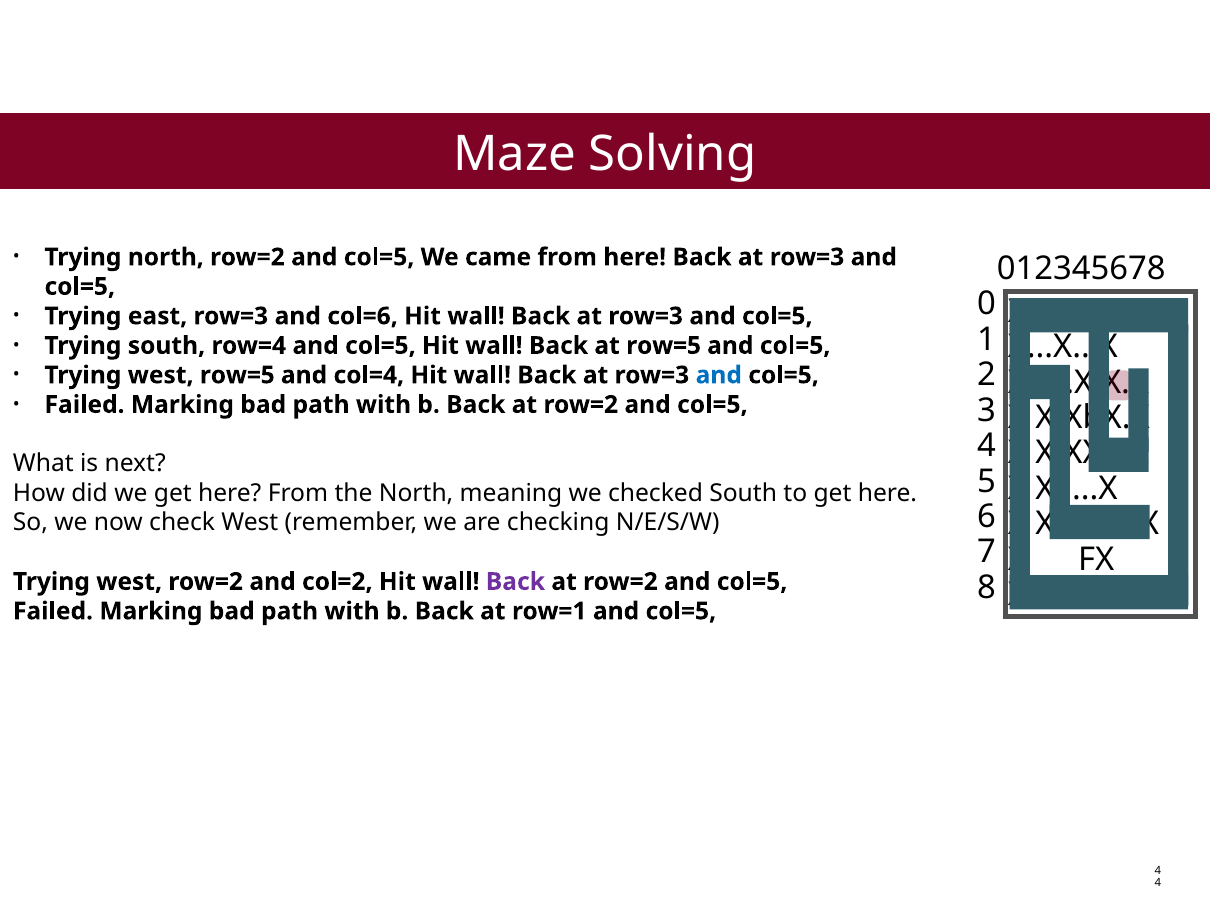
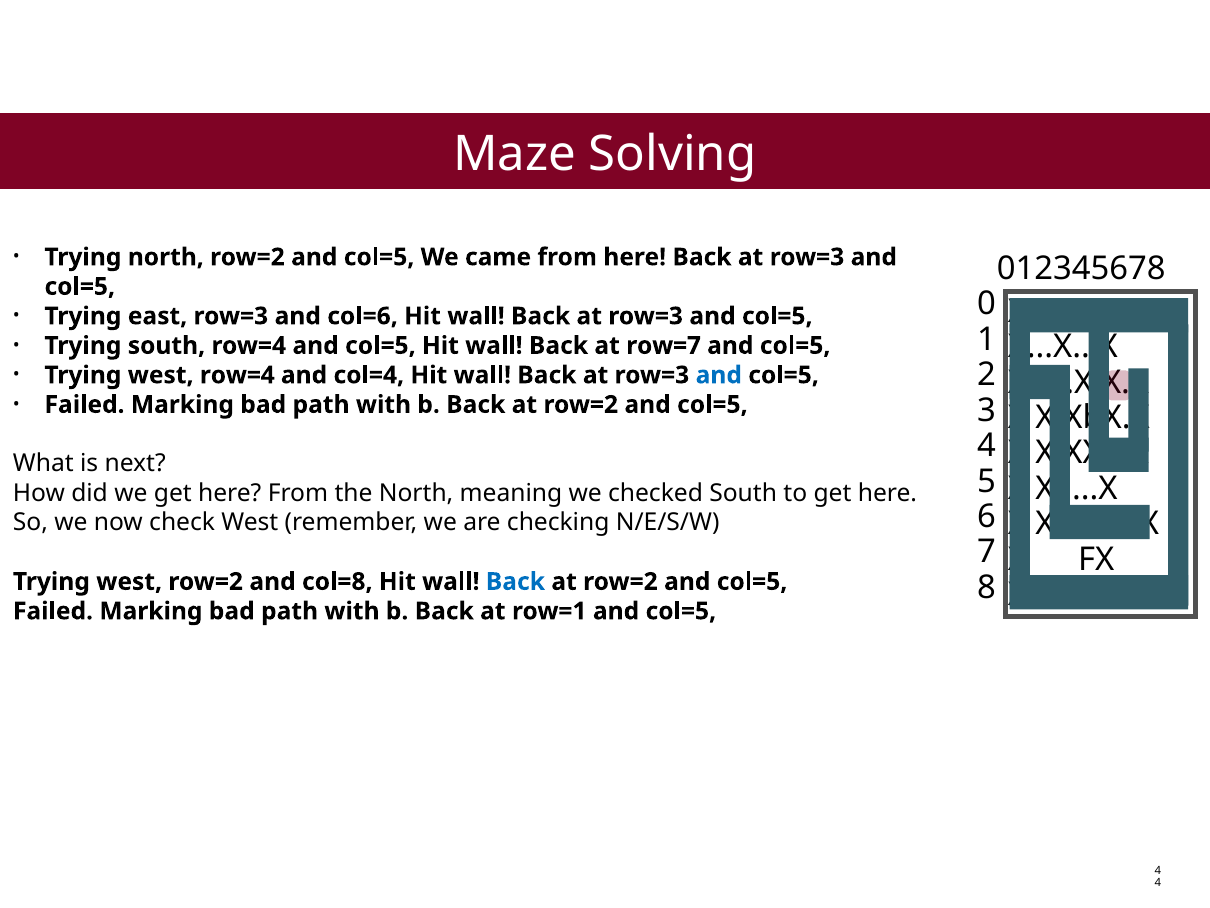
at row=5: row=5 -> row=7 (664, 345)
west row=5: row=5 -> row=4 (237, 375)
col=2: col=2 -> col=8 (337, 581)
Back colour: purple -> blue (515, 581)
